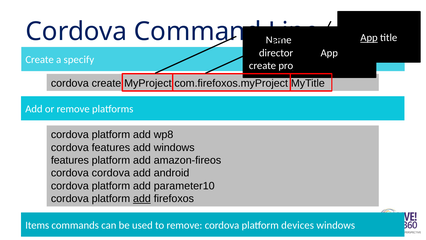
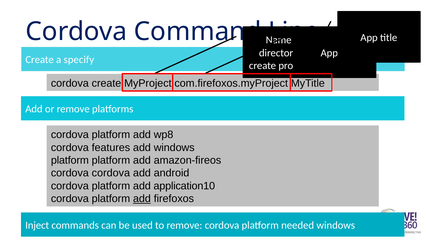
App underline: present -> none (369, 38)
features: features -> platform (70, 160)
parameter10: parameter10 -> application10 (184, 186)
Items: Items -> Inject (37, 225)
devices: devices -> needed (298, 225)
